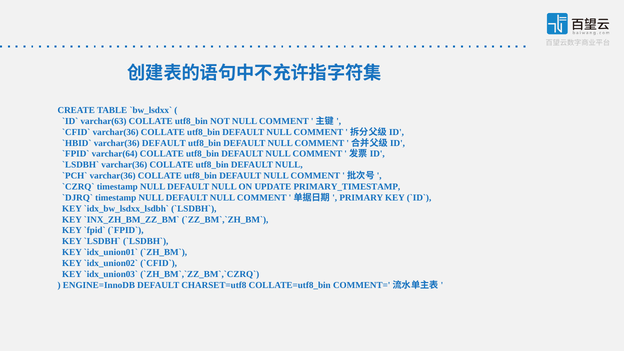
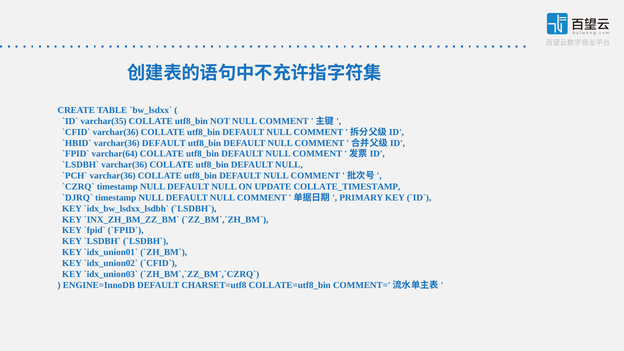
varchar(63: varchar(63 -> varchar(35 (104, 121)
PRIMARY_TIMESTAMP: PRIMARY_TIMESTAMP -> COLLATE_TIMESTAMP (347, 187)
